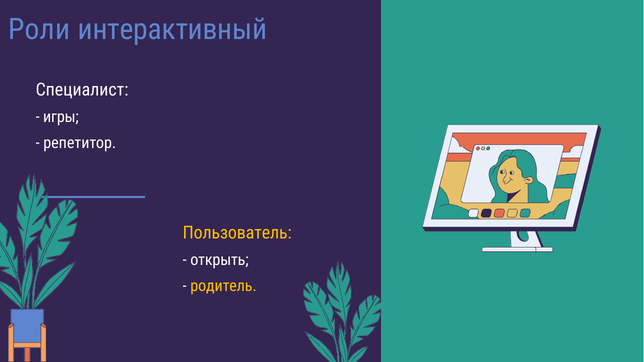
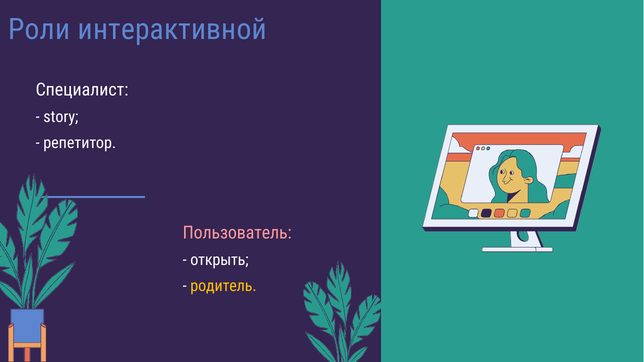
интерактивный: интерактивный -> интерактивной (172, 30)
игры: игры -> story (61, 117)
Пользователь colour: yellow -> pink (237, 233)
